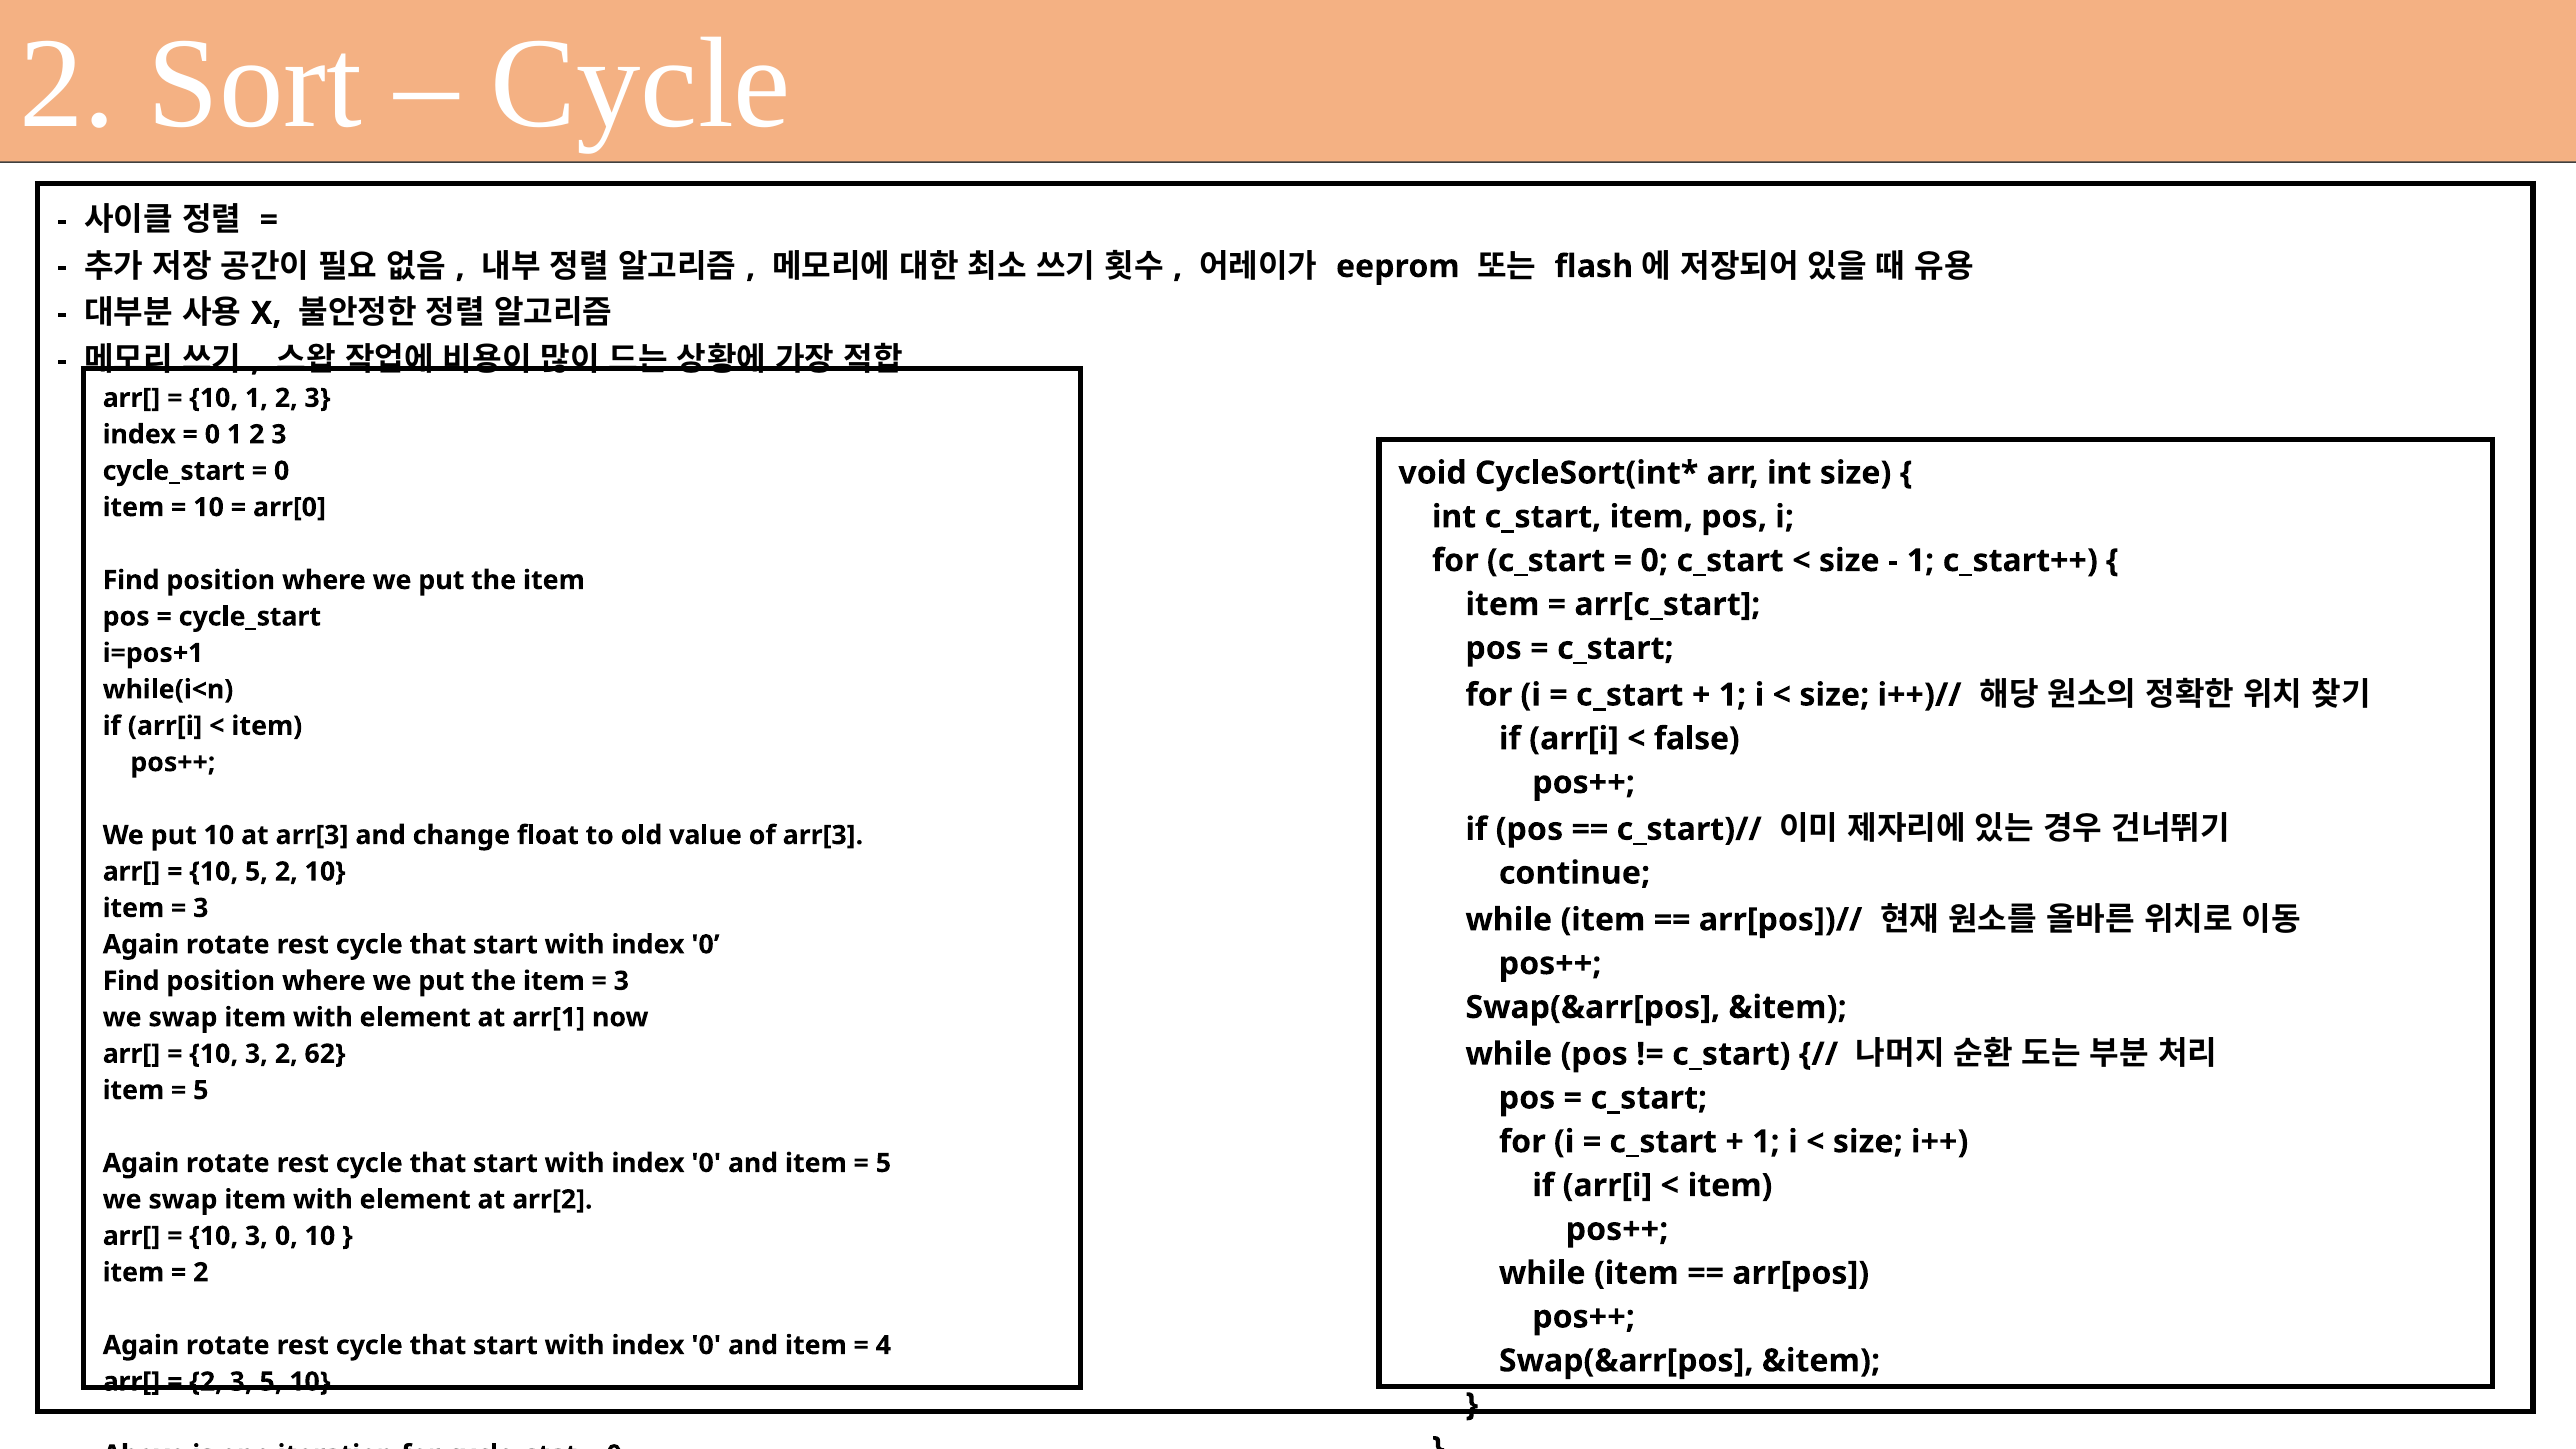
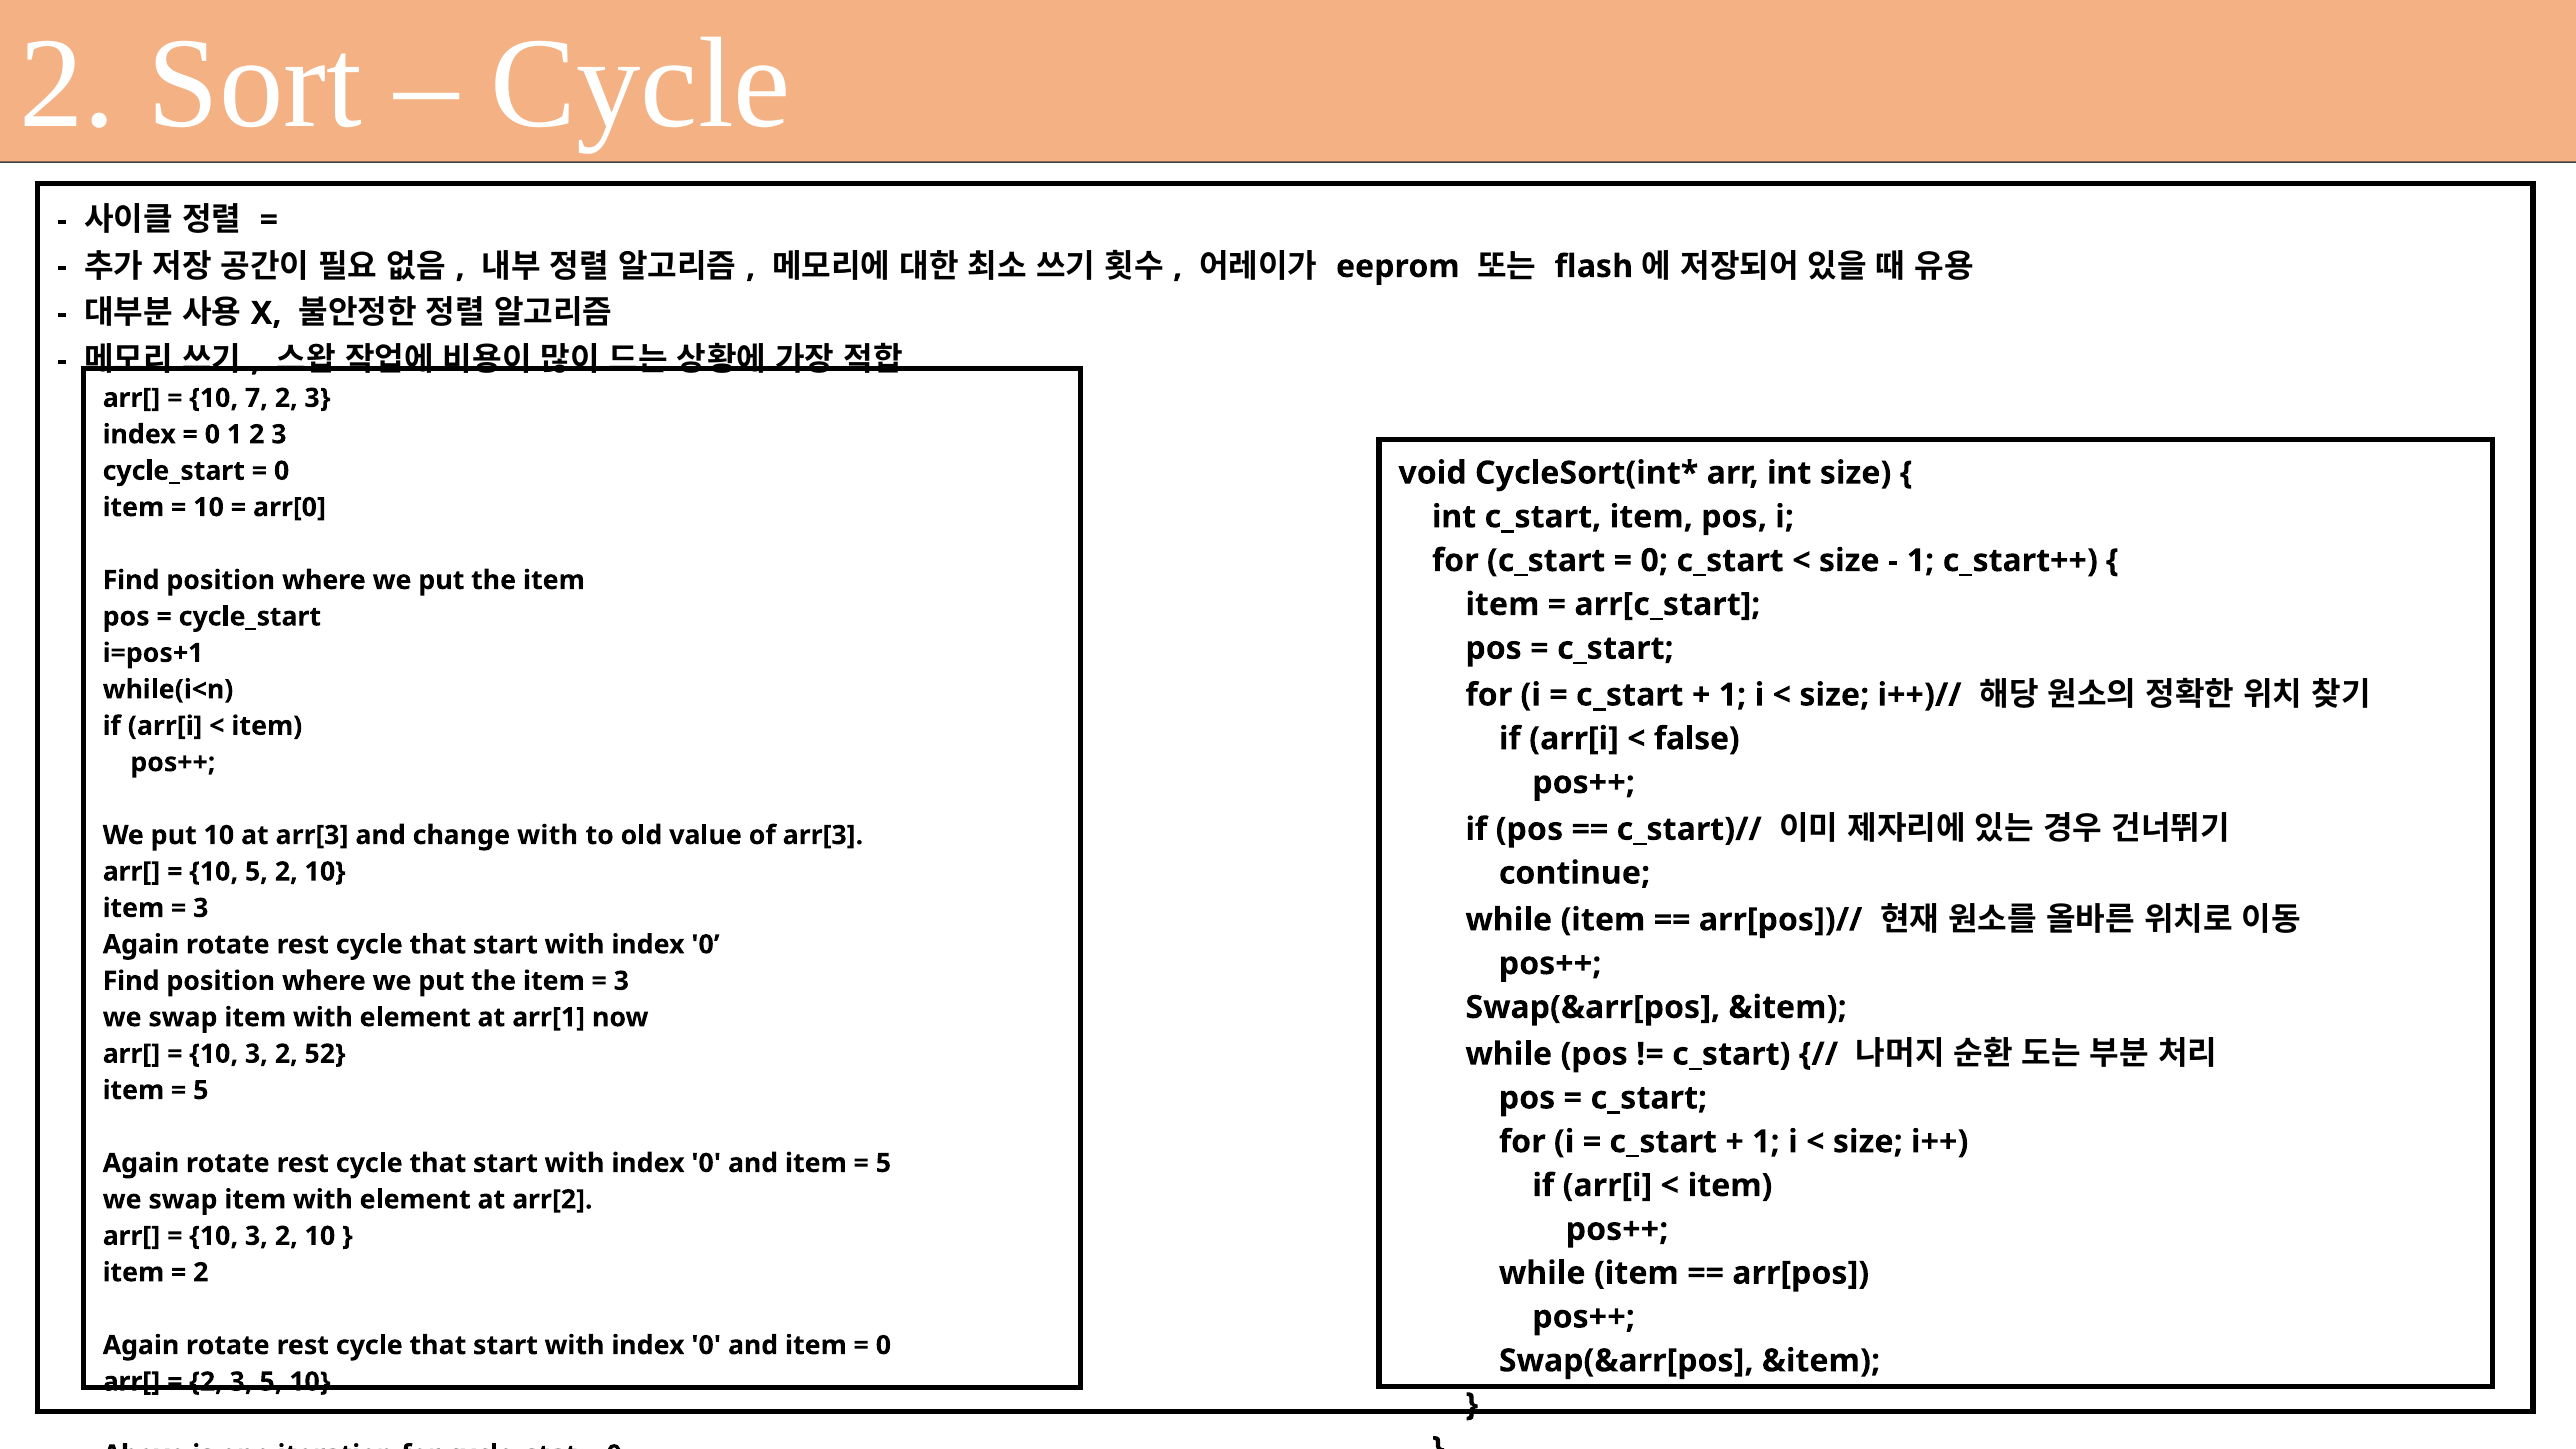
10 1: 1 -> 7 (256, 398)
change float: float -> with (548, 835)
62: 62 -> 52 (325, 1054)
0: 0 -> 2 (286, 1236)
4: 4 -> 0 (883, 1345)
